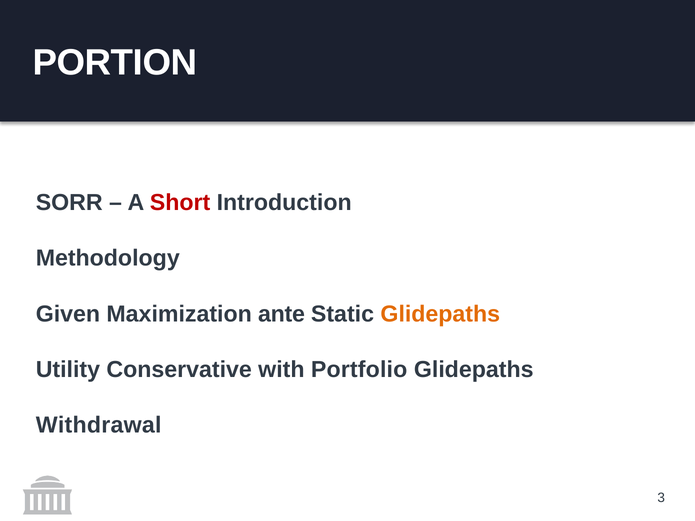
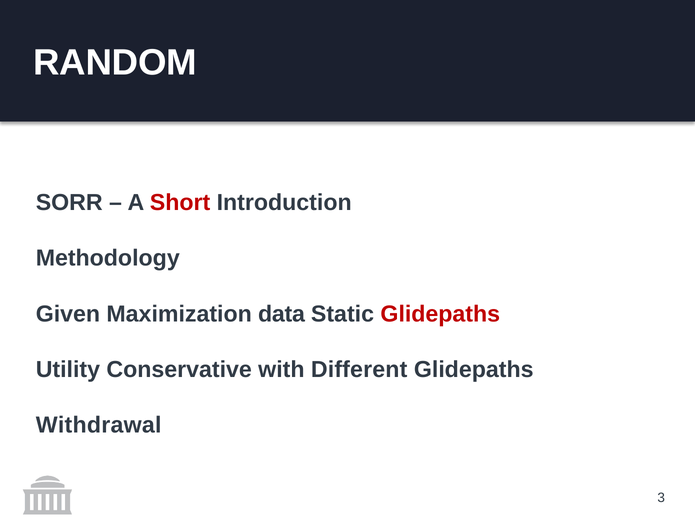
PORTION: PORTION -> RANDOM (115, 63)
ante: ante -> data (282, 314)
Glidepaths colour: orange -> red (440, 314)
Portfolio: Portfolio -> Different (359, 370)
